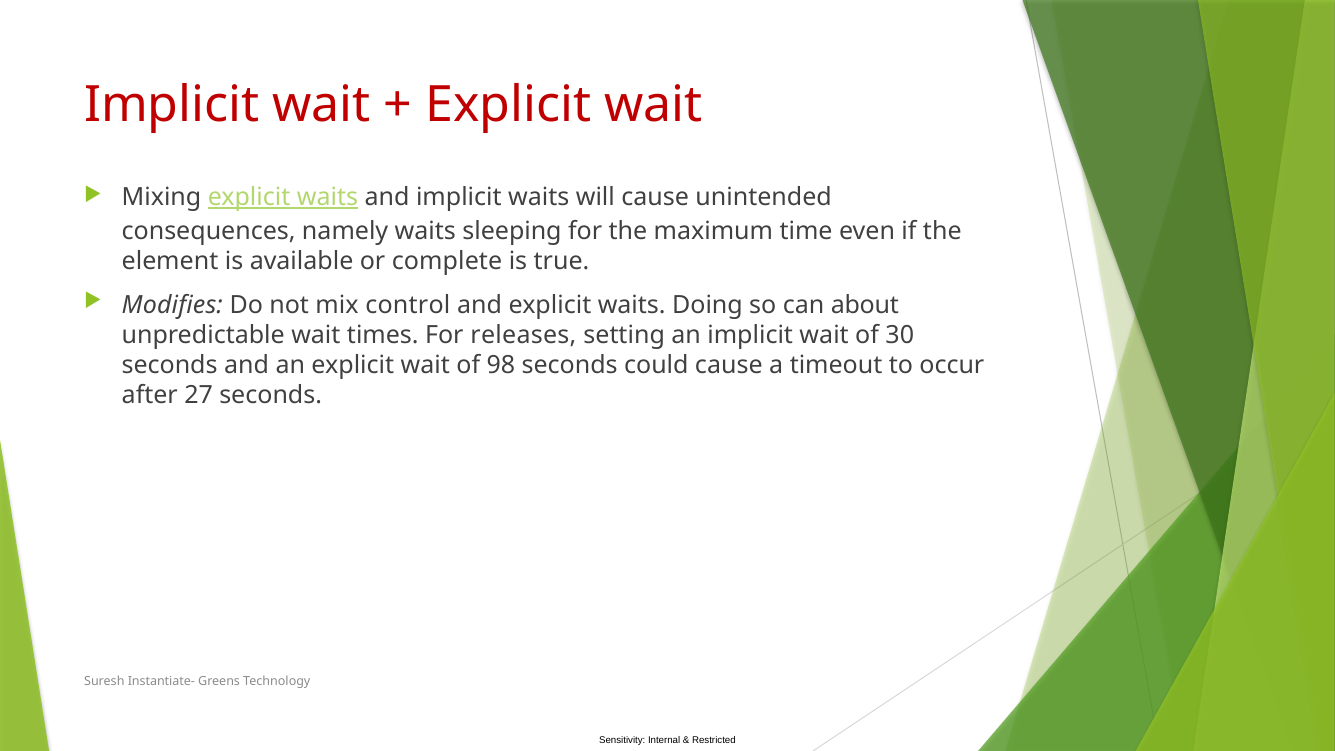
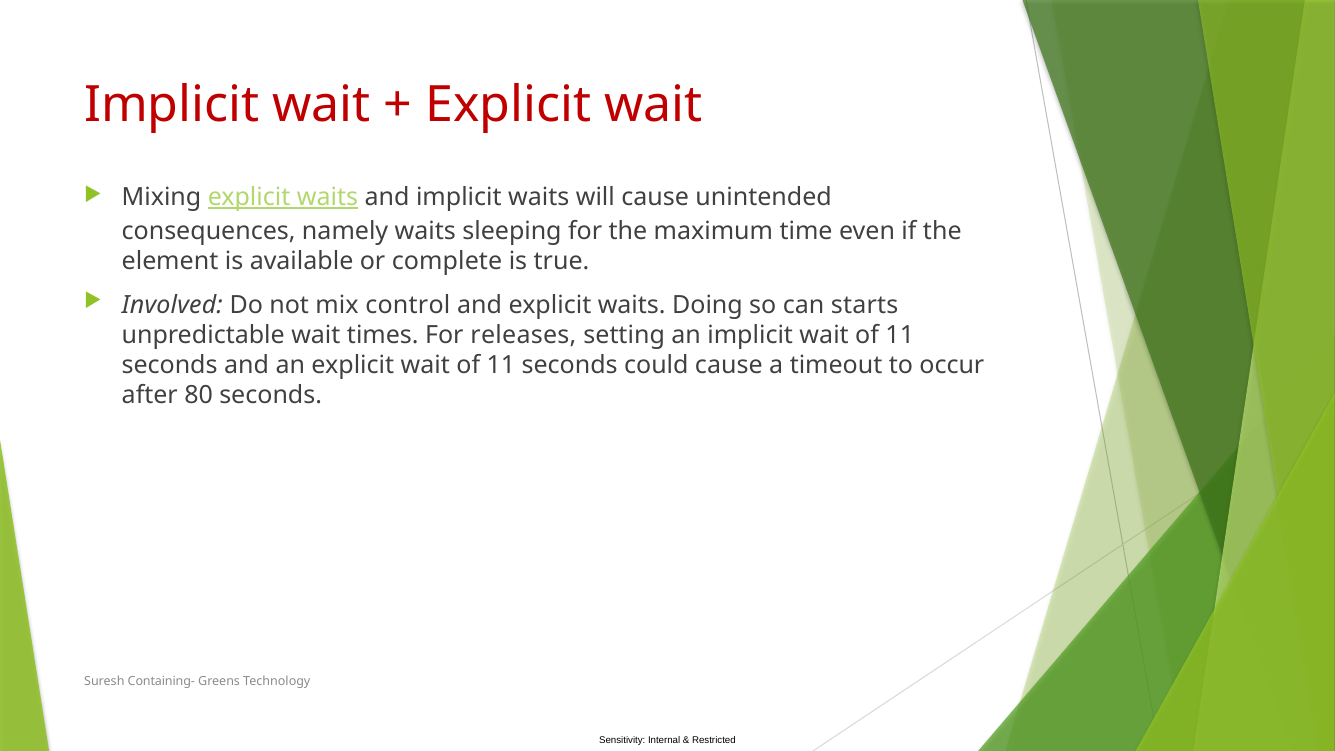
Modifies: Modifies -> Involved (172, 305)
about: about -> starts (865, 305)
implicit wait of 30: 30 -> 11 (900, 335)
explicit wait of 98: 98 -> 11 (501, 365)
27: 27 -> 80 (199, 395)
Instantiate-: Instantiate- -> Containing- (161, 681)
